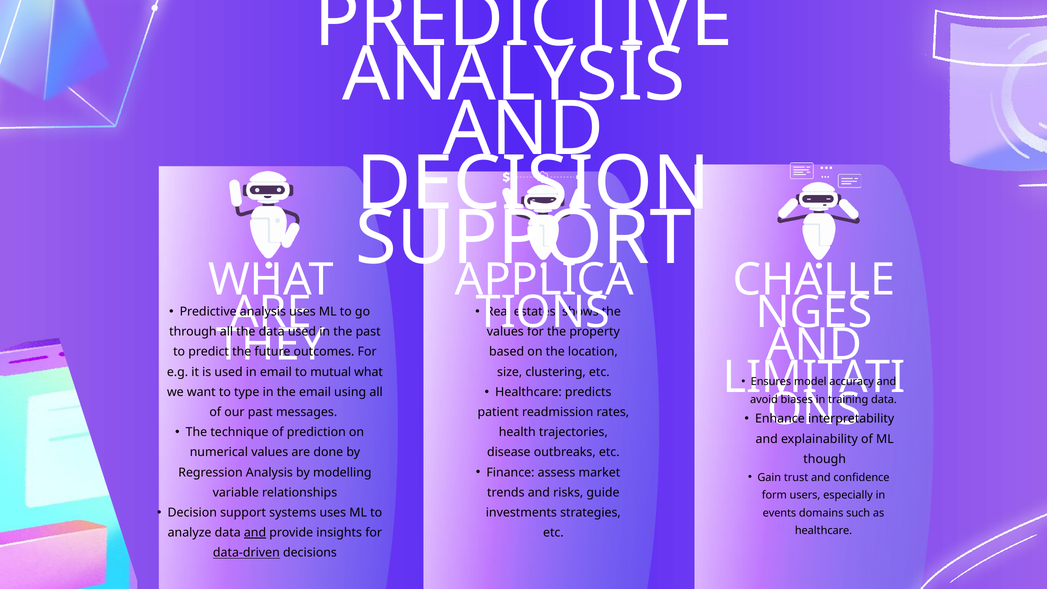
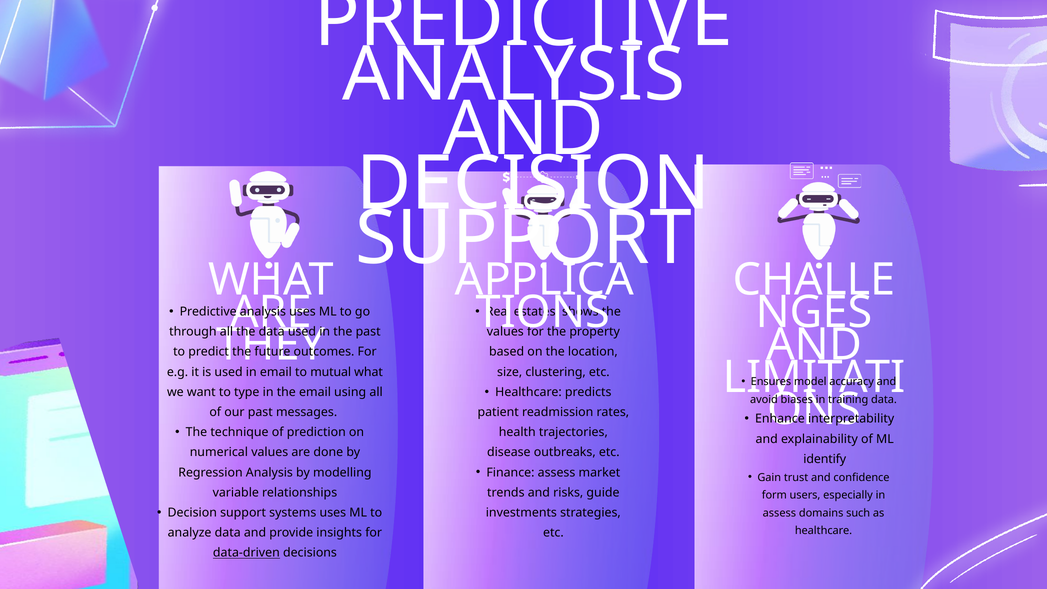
though: though -> identify (825, 459)
events: events -> assess (779, 513)
and underline: present -> none (255, 533)
